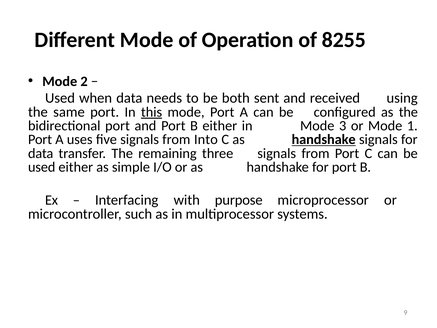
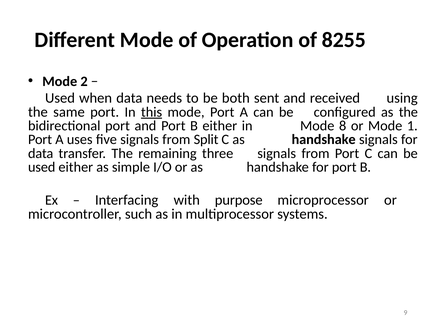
3: 3 -> 8 (343, 126)
Into: Into -> Split (206, 139)
handshake underline: present -> none (324, 139)
